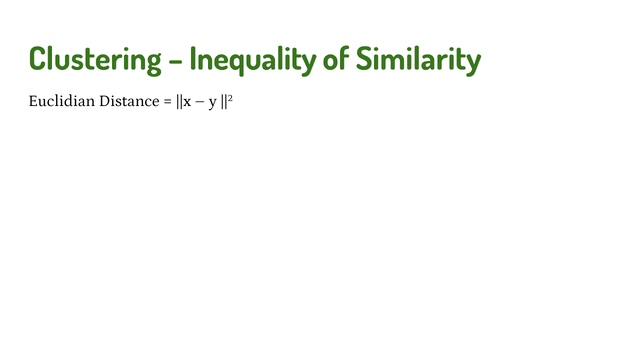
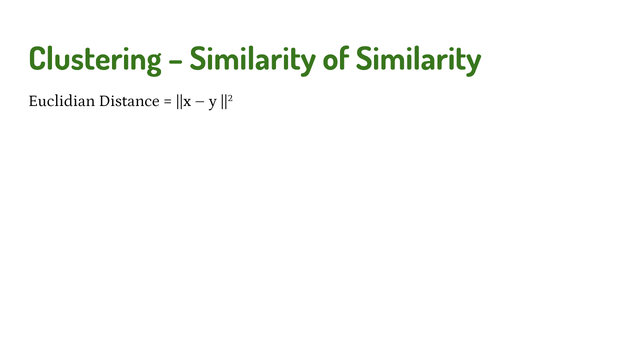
Inequality: Inequality -> Similarity (253, 59)
